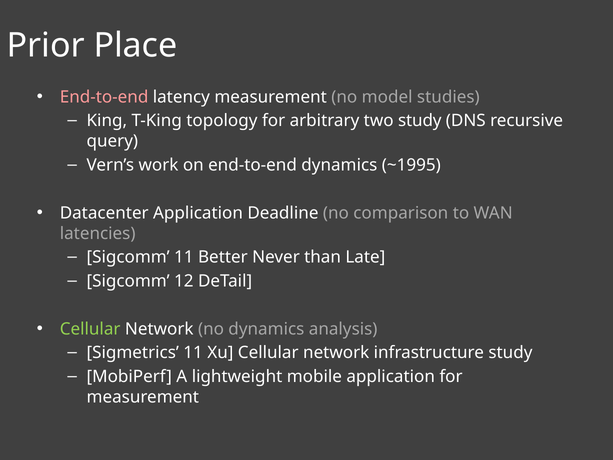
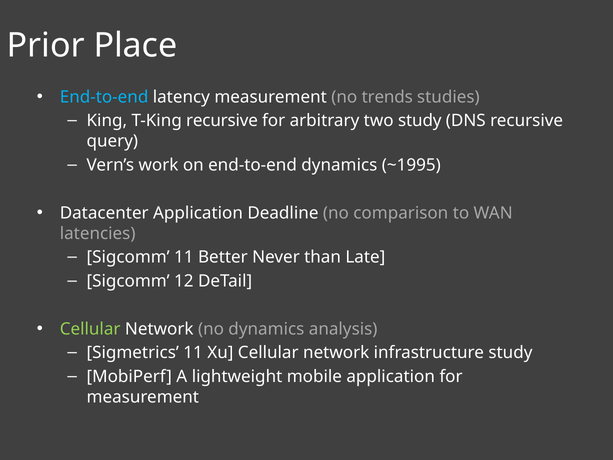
End-to-end colour: pink -> light blue (104, 97)
model: model -> trends (387, 97)
T-King topology: topology -> recursive (222, 121)
